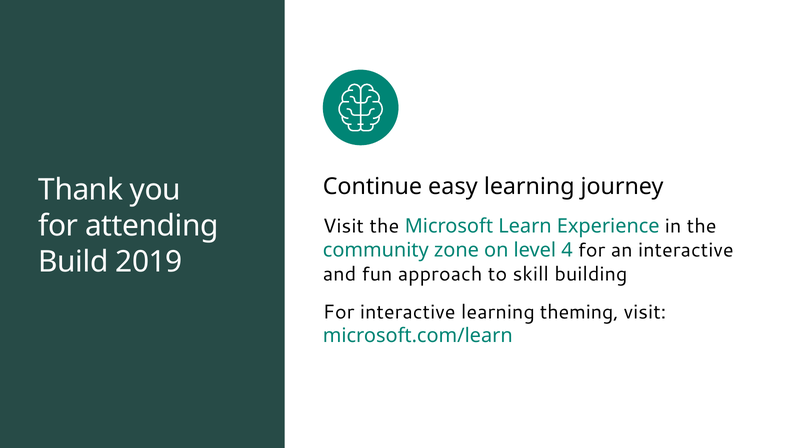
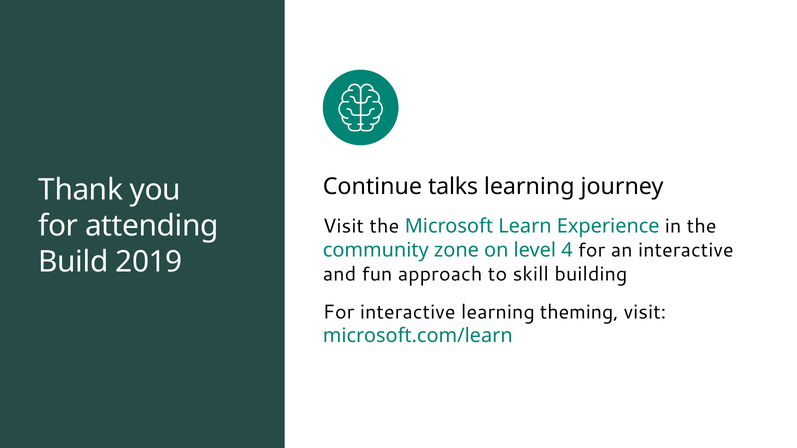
easy: easy -> talks (453, 187)
